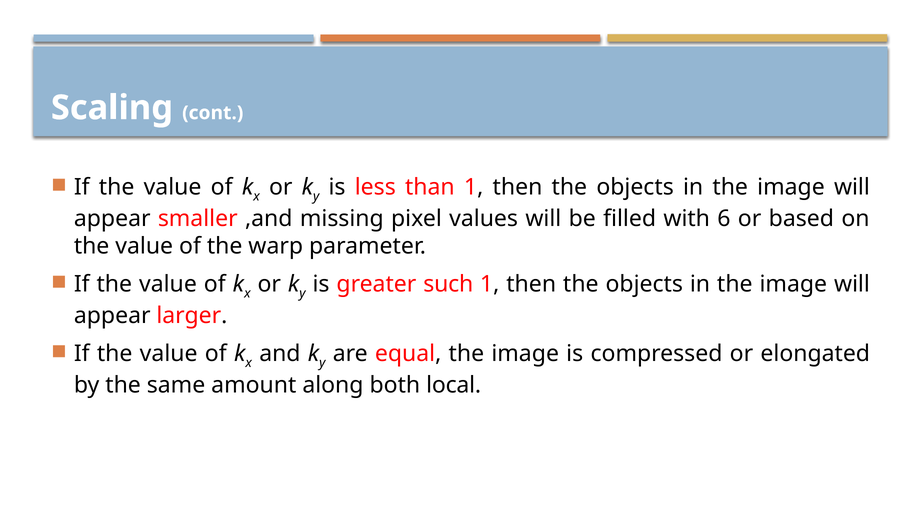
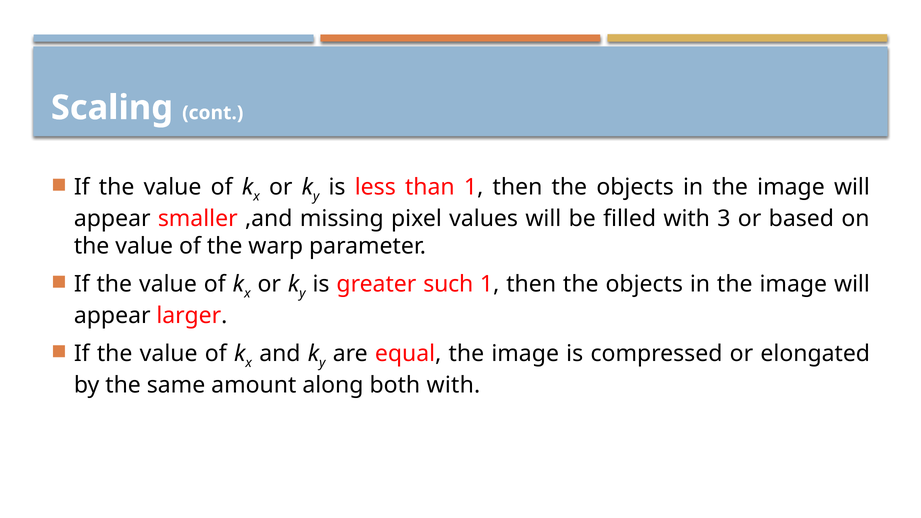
6: 6 -> 3 (724, 219)
both local: local -> with (453, 385)
